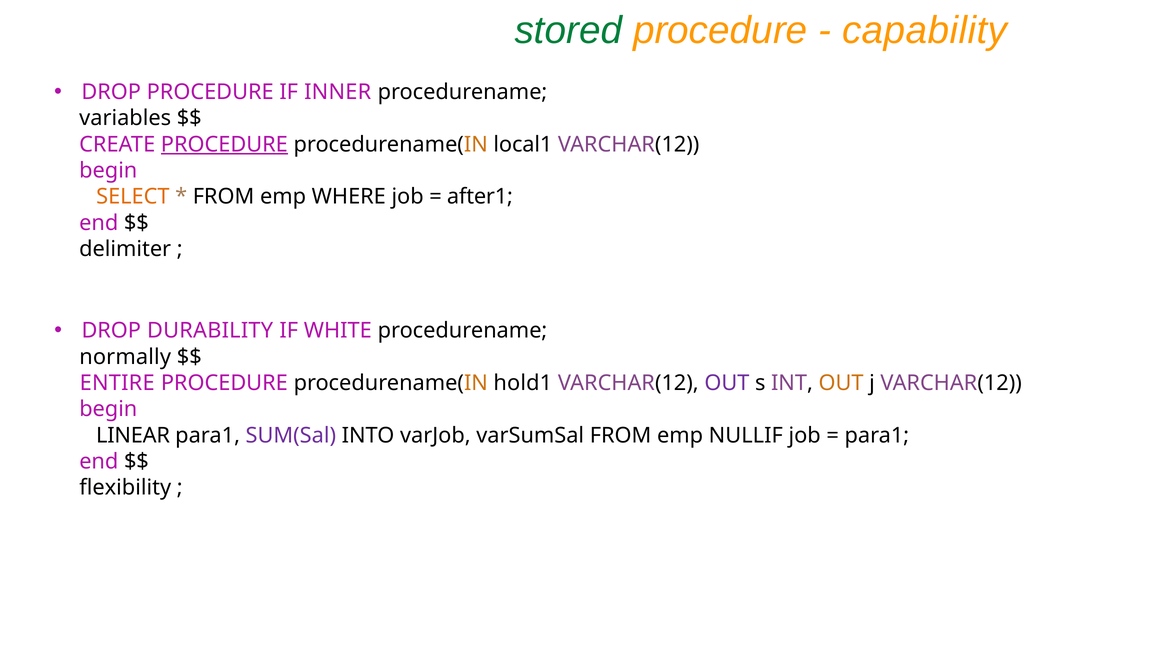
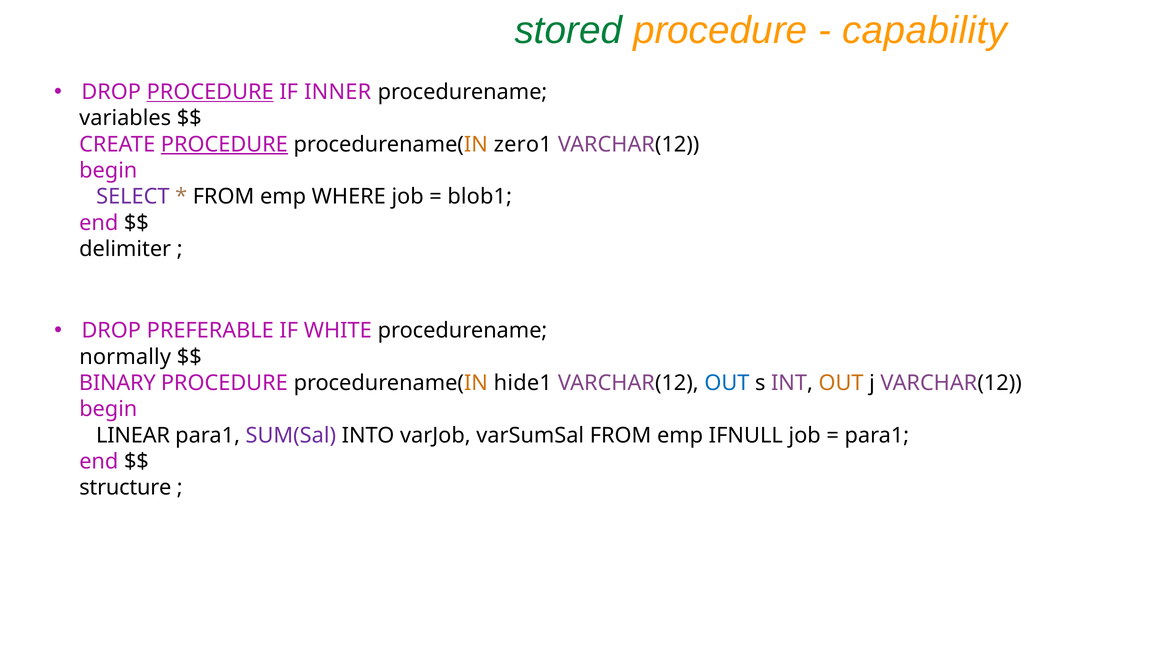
PROCEDURE underline: none -> present (210, 92)
local1: local1 -> zero1 (523, 144)
SELECT colour: orange -> purple (133, 197)
after1: after1 -> blob1 (480, 197)
DURABILITY: DURABILITY -> PREFERABLE (210, 330)
ENTIRE: ENTIRE -> BINARY (117, 383)
hold1: hold1 -> hide1 (523, 383)
OUT colour: purple -> blue (727, 383)
NULLIF: NULLIF -> IFNULL (746, 435)
flexibility: flexibility -> structure (125, 487)
